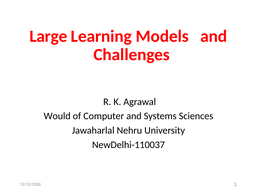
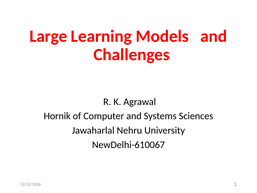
Would: Would -> Hornik (57, 116)
NewDelhi-110037: NewDelhi-110037 -> NewDelhi-610067 (128, 145)
